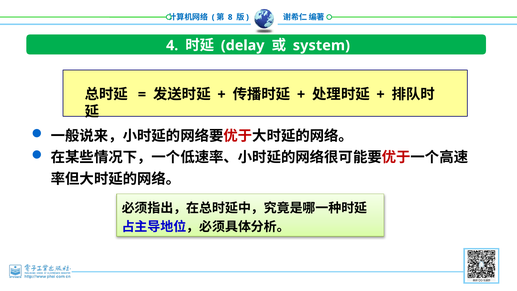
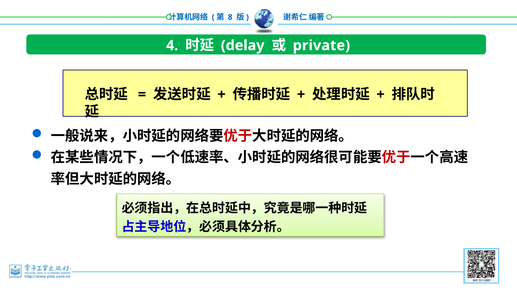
system: system -> private (321, 45)
